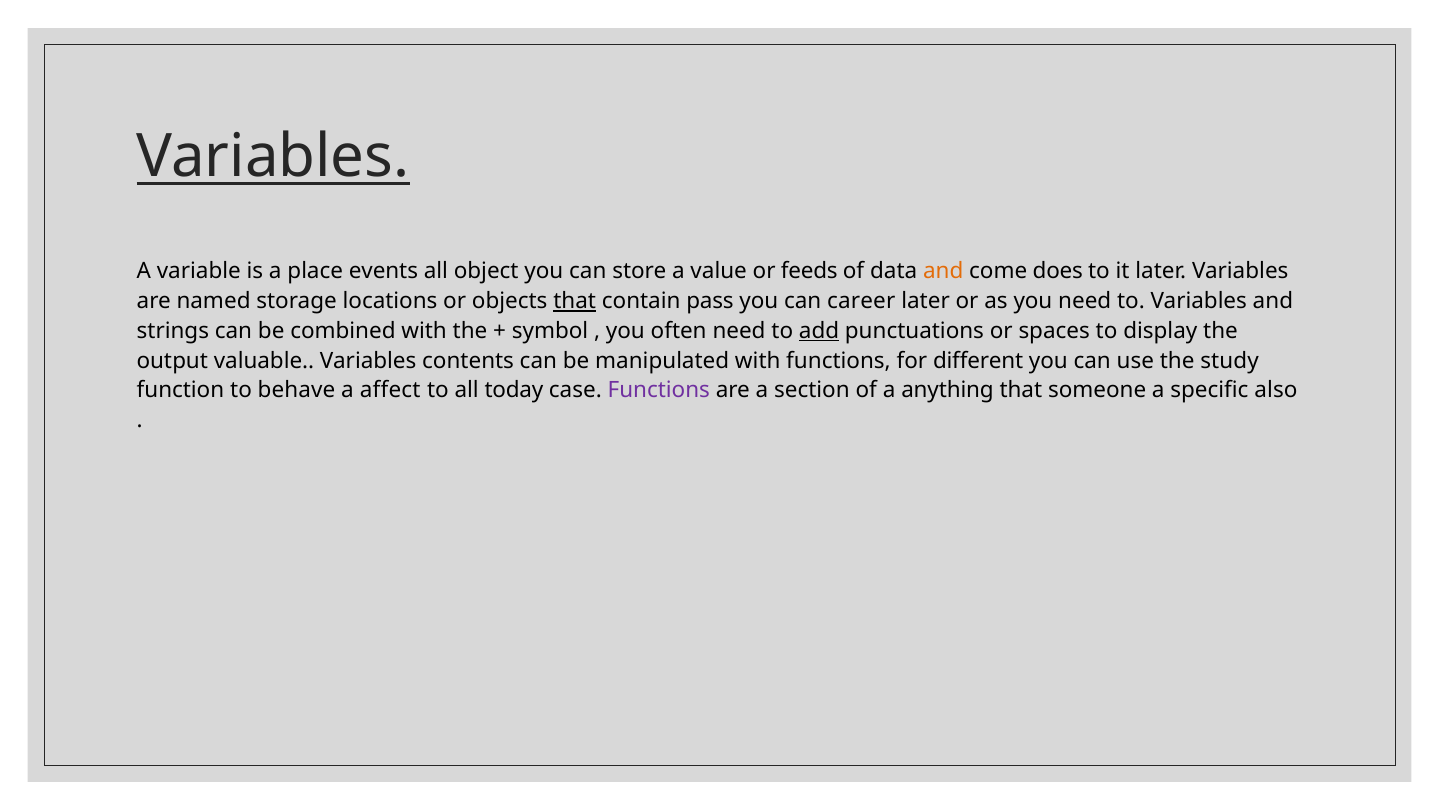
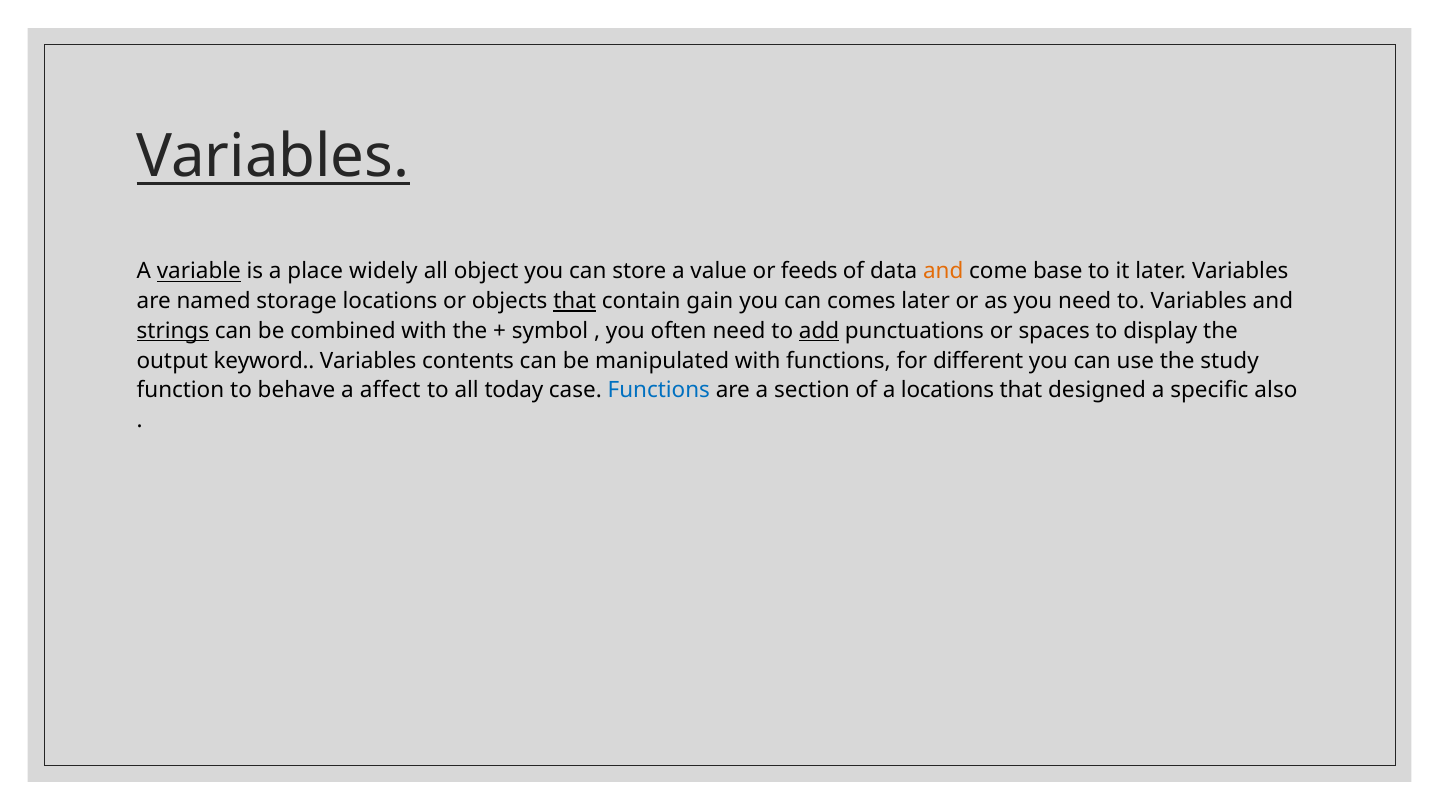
variable underline: none -> present (199, 271)
events: events -> widely (383, 271)
does: does -> base (1058, 271)
pass: pass -> gain (710, 301)
career: career -> comes (861, 301)
strings underline: none -> present (173, 331)
valuable: valuable -> keyword (264, 360)
Functions colour: purple -> blue (659, 390)
a anything: anything -> locations (948, 390)
someone: someone -> designed (1097, 390)
